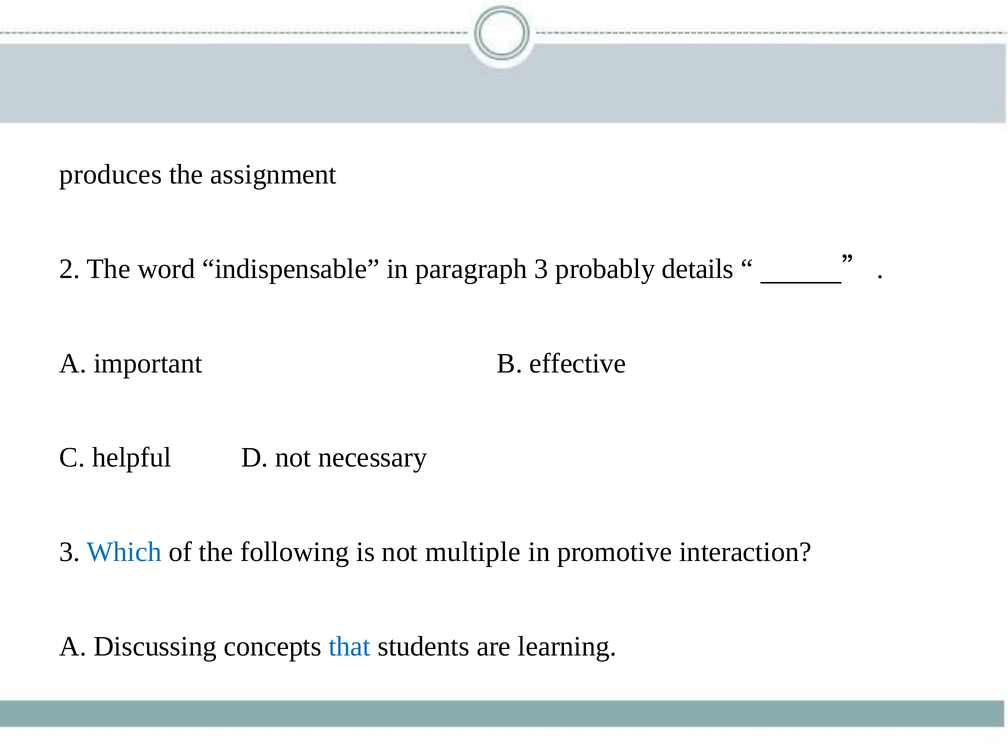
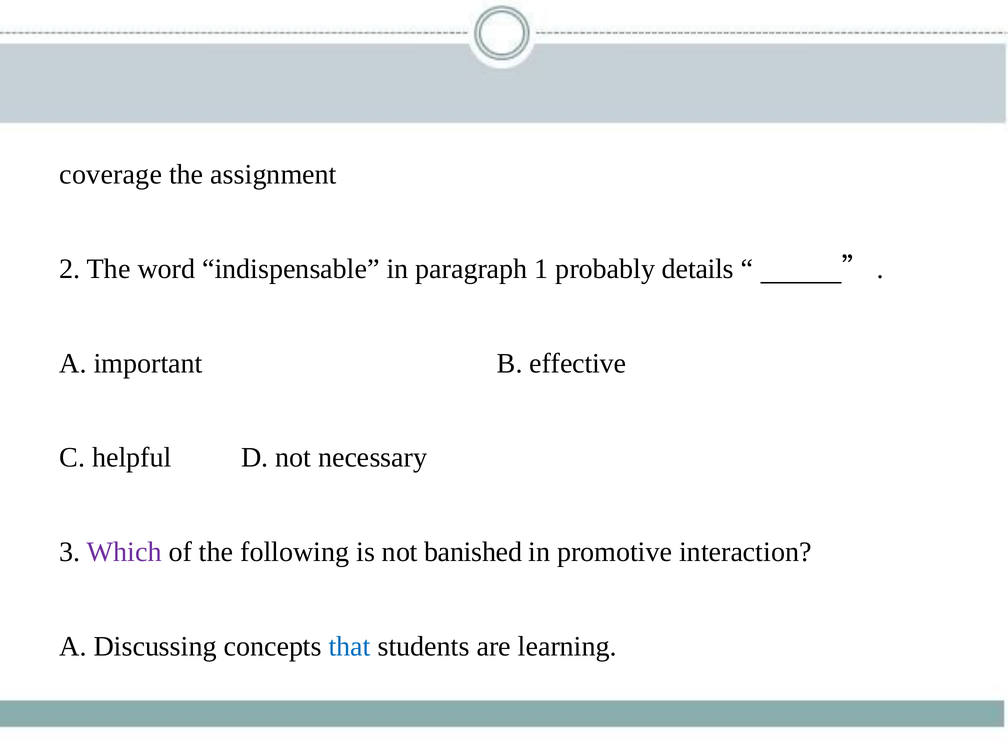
produces: produces -> coverage (111, 175)
paragraph 3: 3 -> 1 (541, 269)
Which colour: blue -> purple (124, 552)
multiple: multiple -> banished (473, 552)
